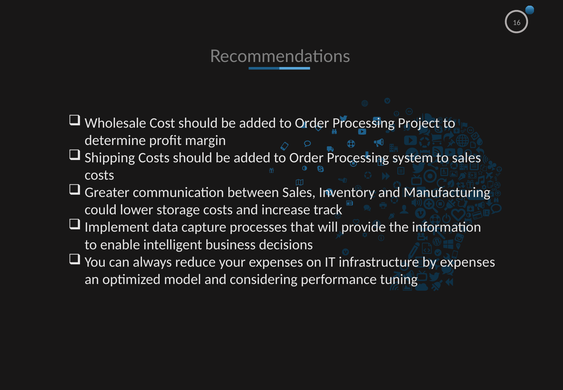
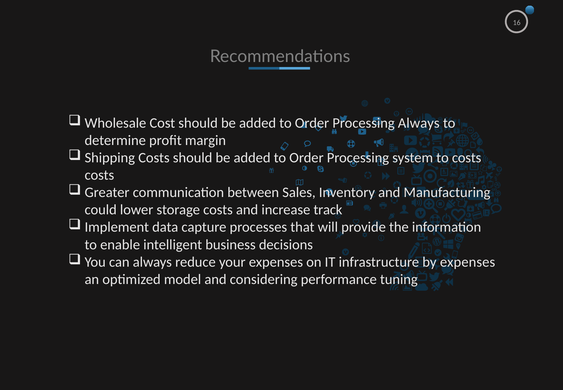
Processing Project: Project -> Always (419, 123)
to sales: sales -> costs (467, 158)
